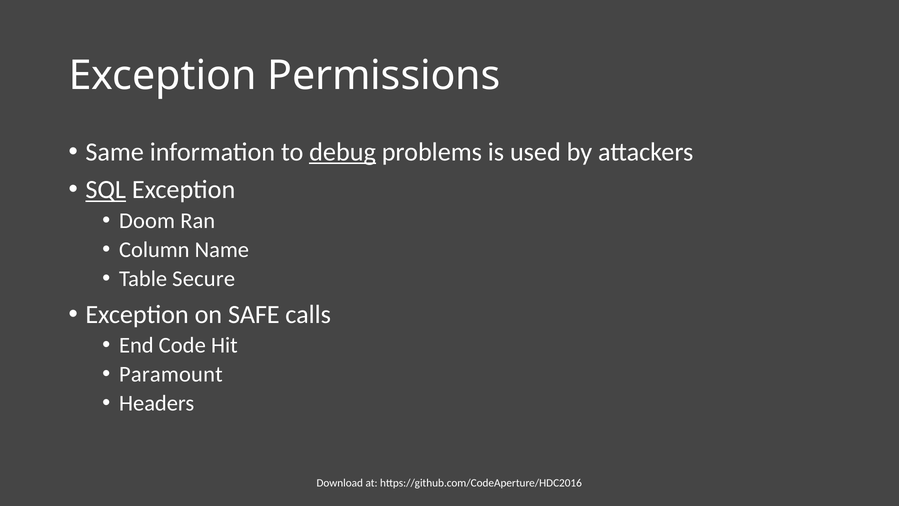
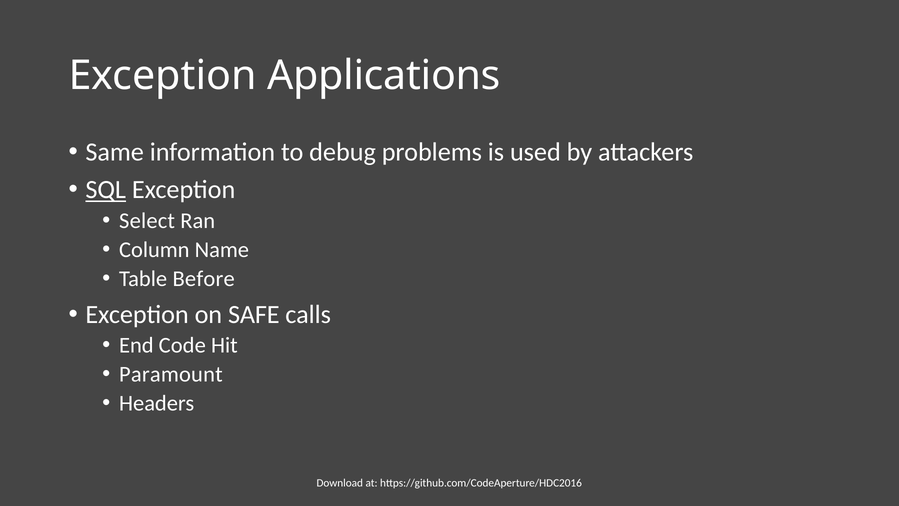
Permissions: Permissions -> Applications (384, 76)
debug underline: present -> none (343, 152)
Doom: Doom -> Select (147, 221)
Secure: Secure -> Before (204, 279)
